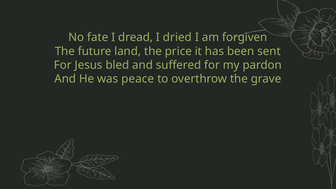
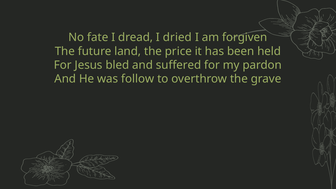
sent: sent -> held (269, 51)
peace: peace -> follow (138, 79)
